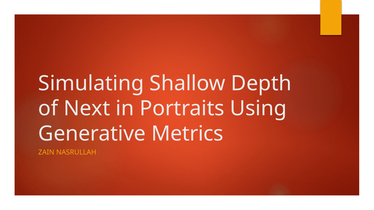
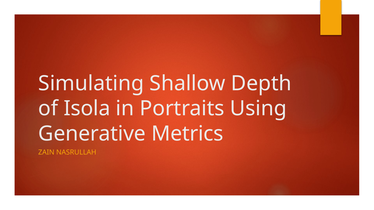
Next: Next -> Isola (87, 109)
